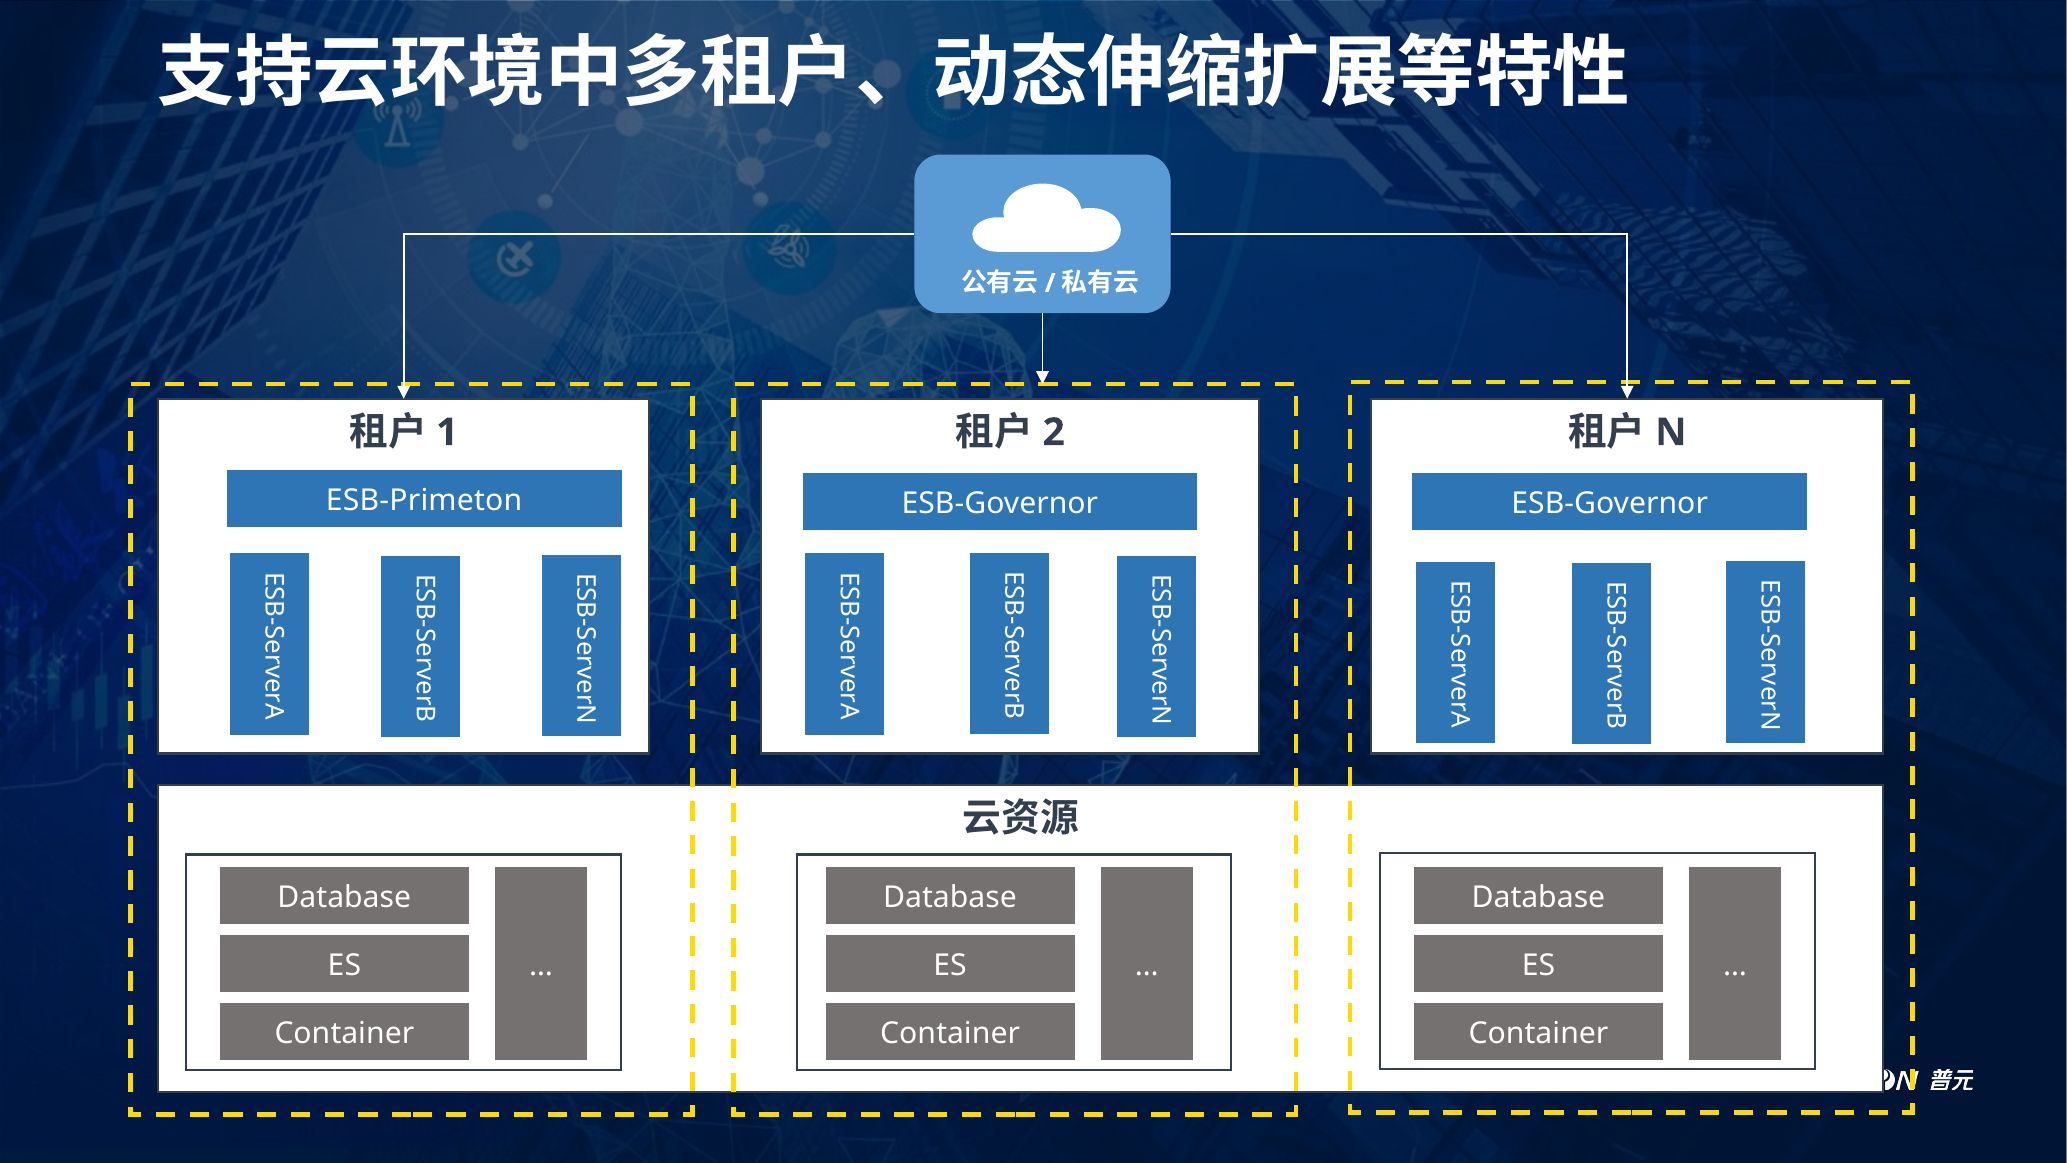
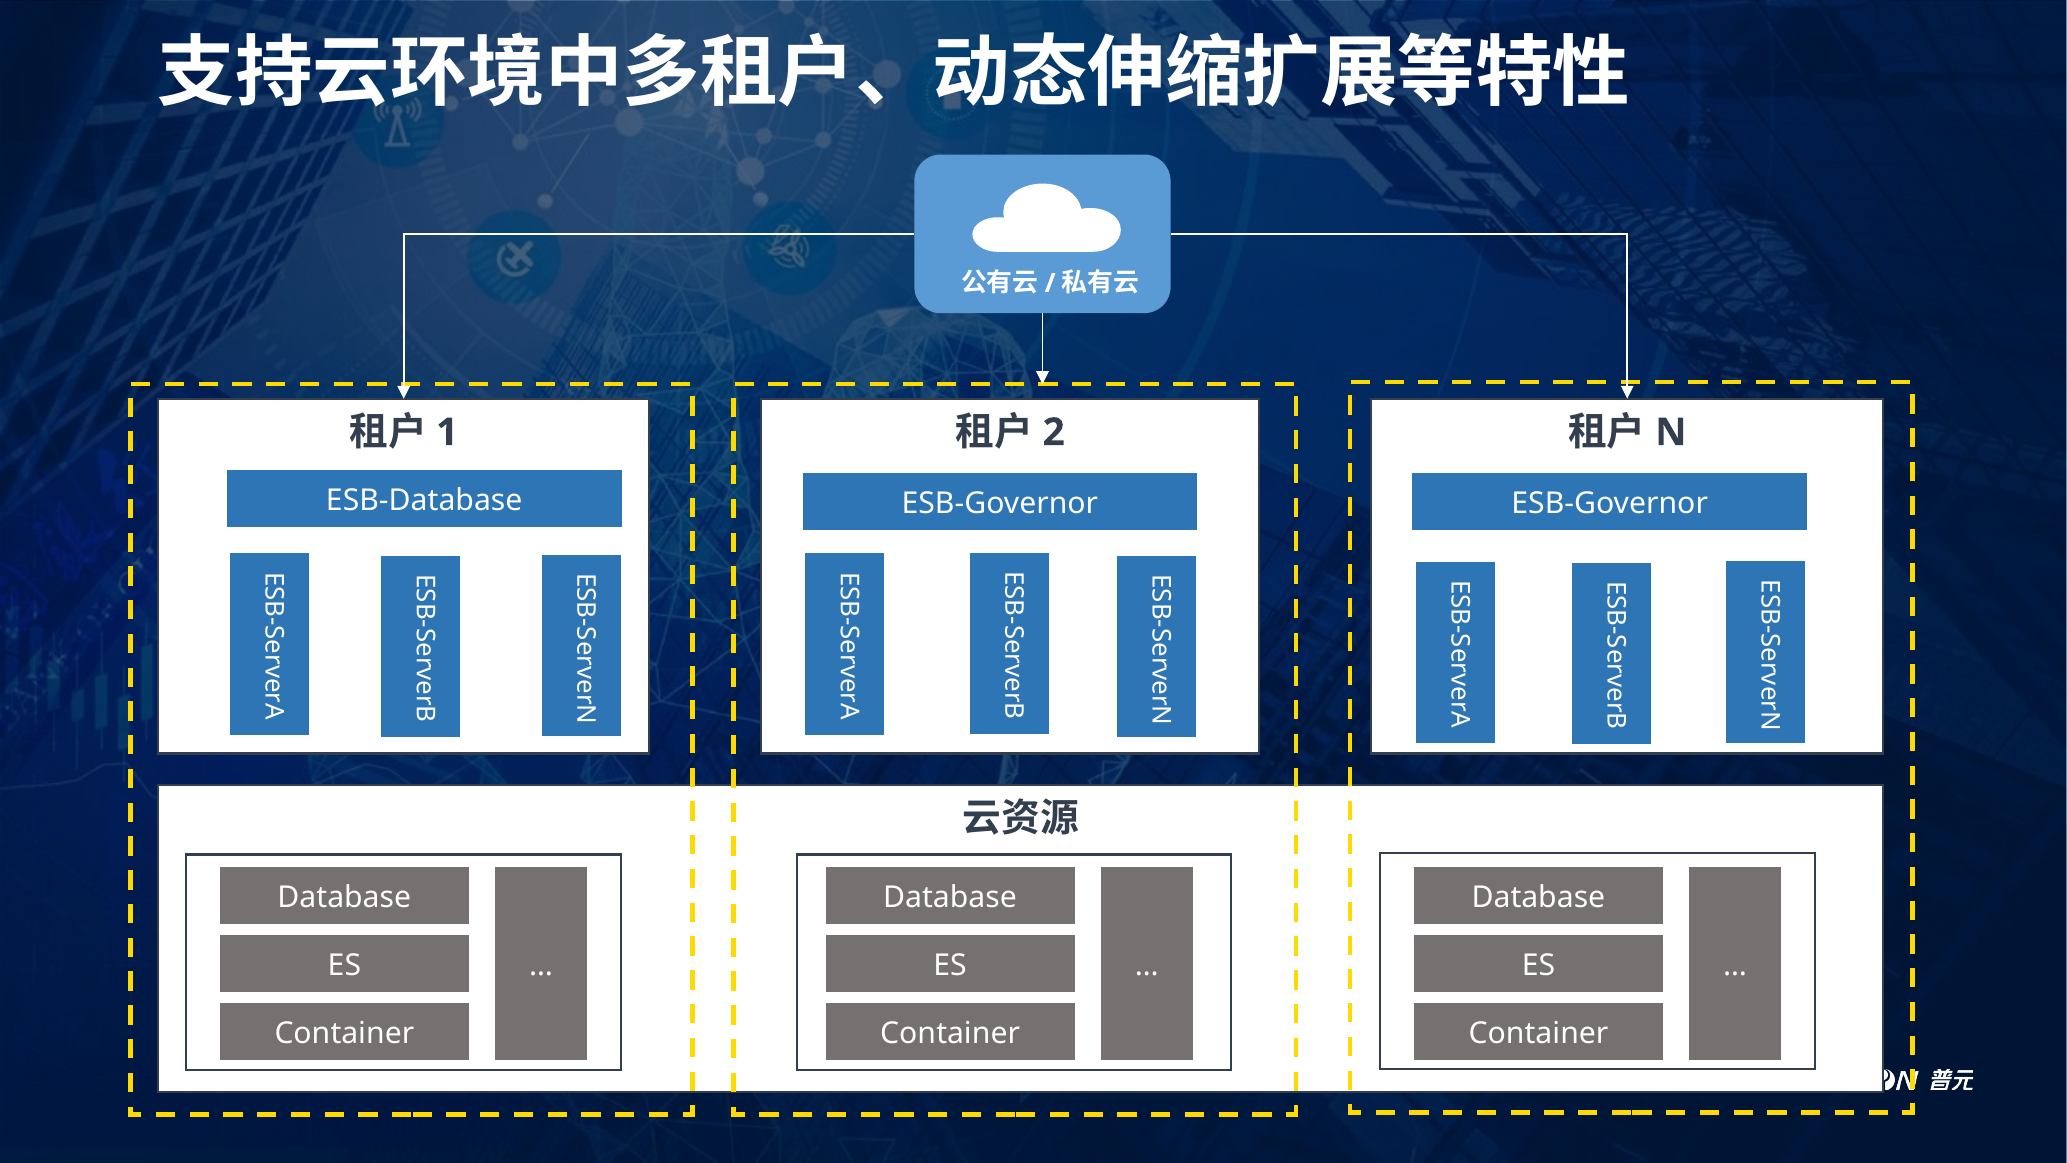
ESB-Primeton: ESB-Primeton -> ESB-Database (424, 500)
